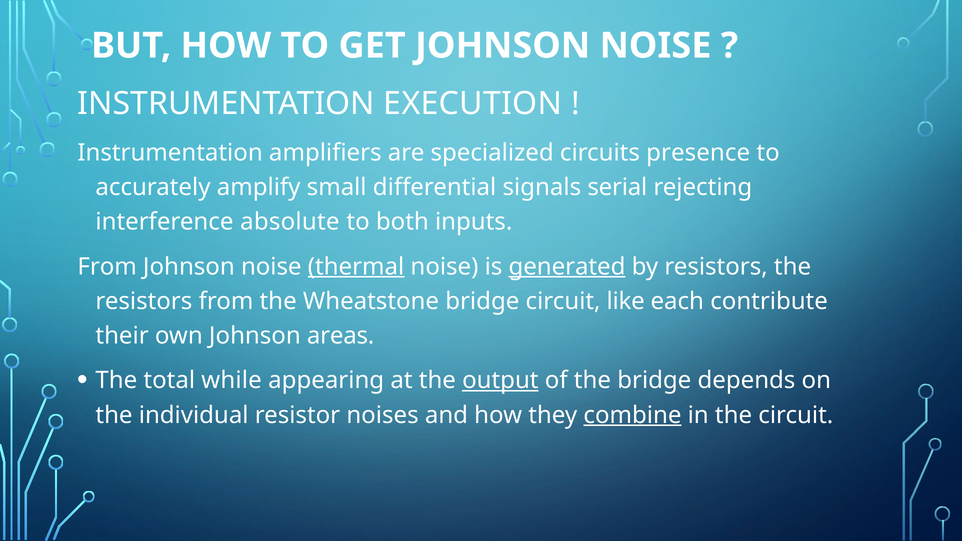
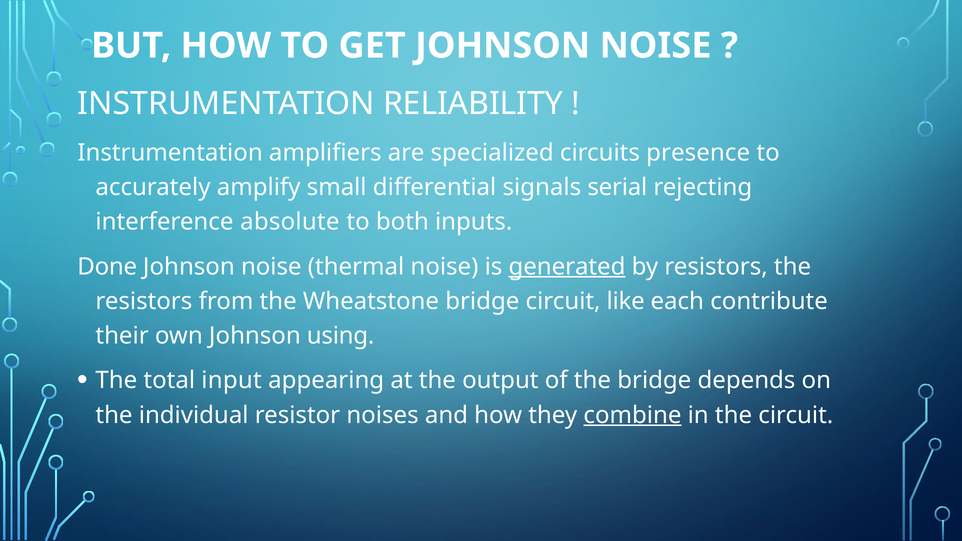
EXECUTION: EXECUTION -> RELIABILITY (473, 104)
From: From -> Done (107, 267)
thermal underline: present -> none (356, 267)
areas: areas -> using (341, 336)
while: while -> input (232, 381)
output underline: present -> none (500, 381)
